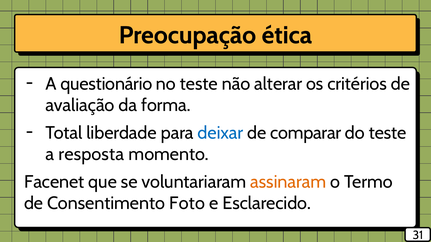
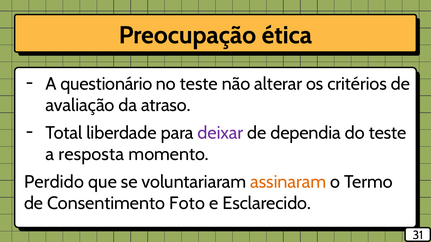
forma: forma -> atraso (166, 105)
deixar colour: blue -> purple (220, 133)
comparar: comparar -> dependia (306, 133)
Facenet: Facenet -> Perdido (54, 182)
